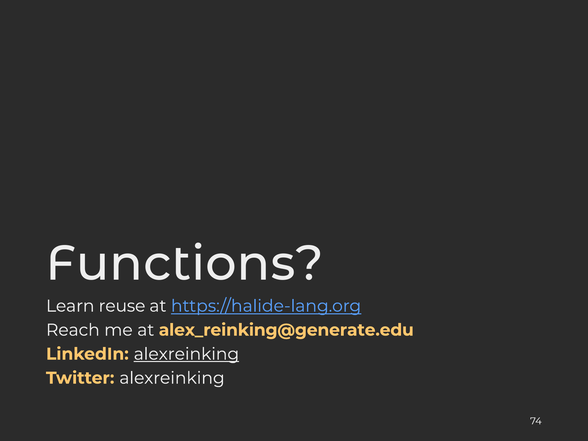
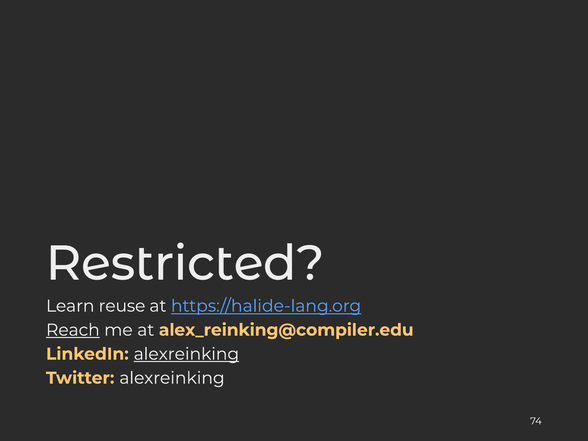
Functions: Functions -> Restricted (185, 264)
Reach underline: none -> present (73, 330)
alex_reinking@generate.edu: alex_reinking@generate.edu -> alex_reinking@compiler.edu (286, 330)
